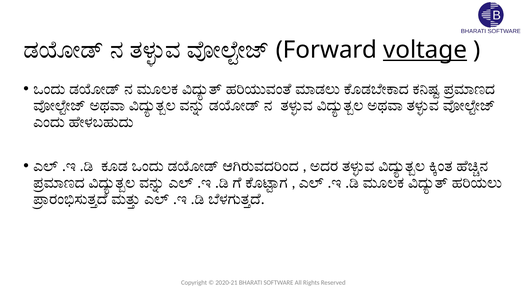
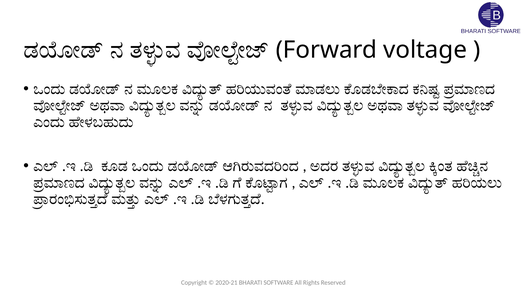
voltage underline: present -> none (425, 50)
